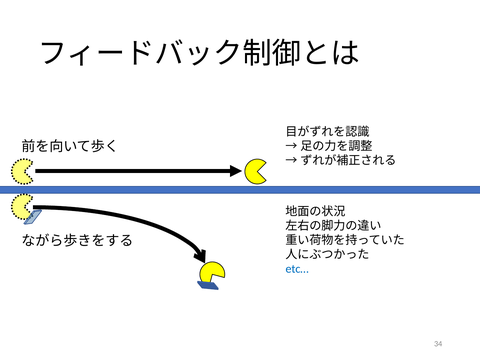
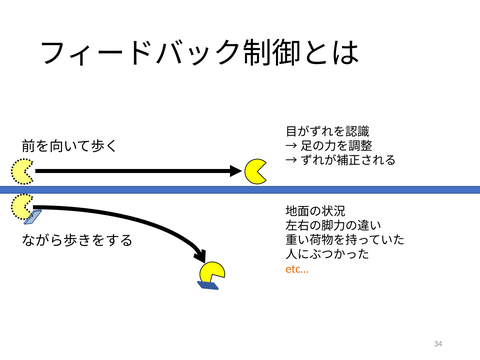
etc… colour: blue -> orange (297, 269)
